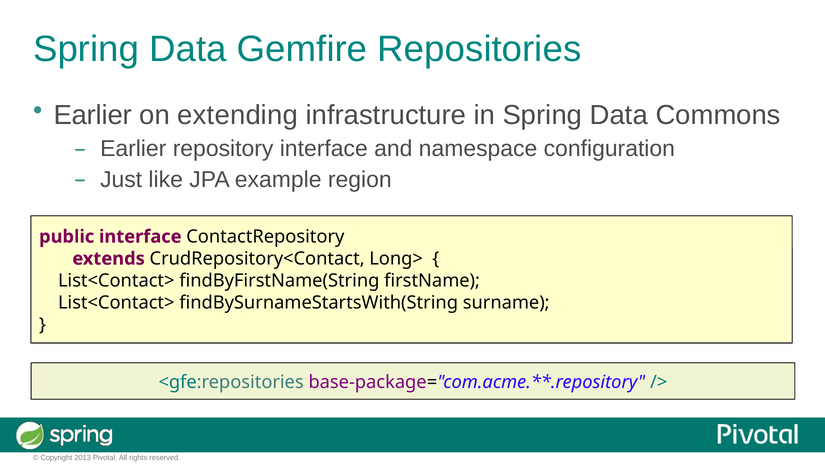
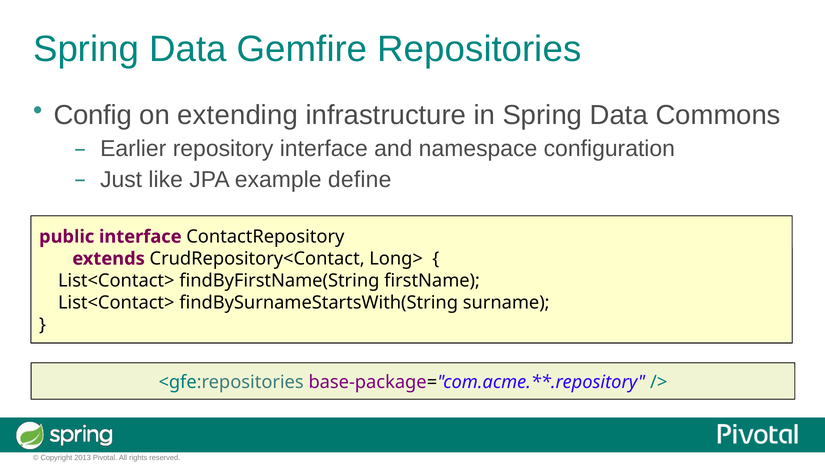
Earlier: Earlier -> Config (93, 115)
region: region -> define (360, 180)
